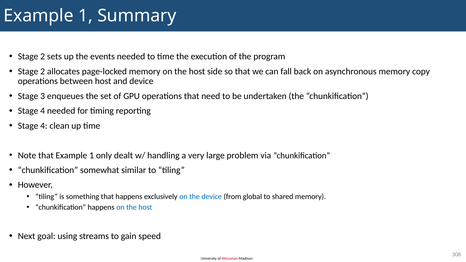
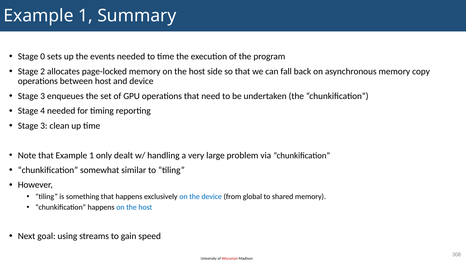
2: 2 -> 0 (43, 57)
4: 4 -> 3 (44, 126)
